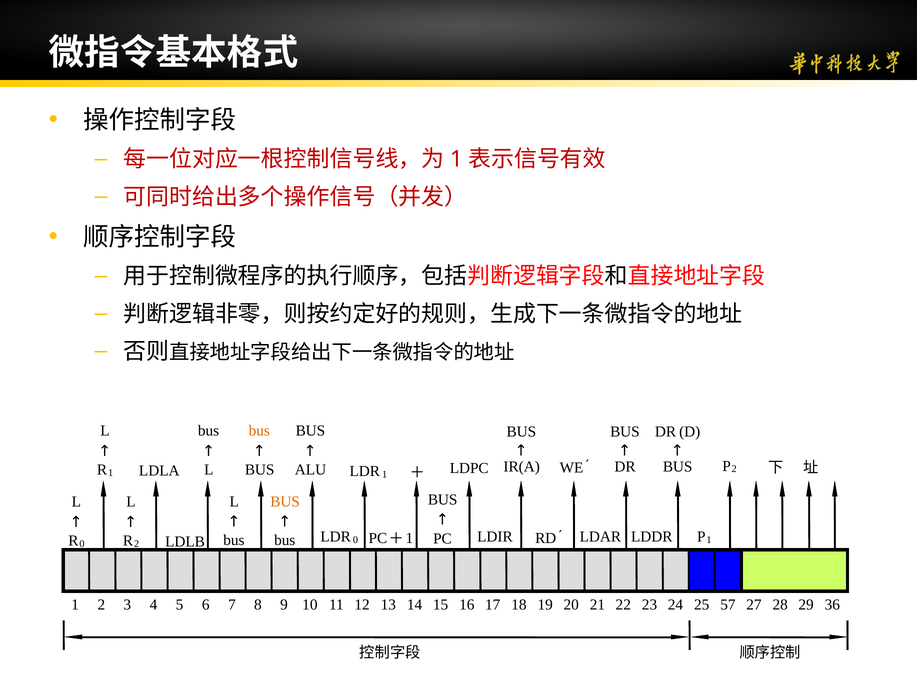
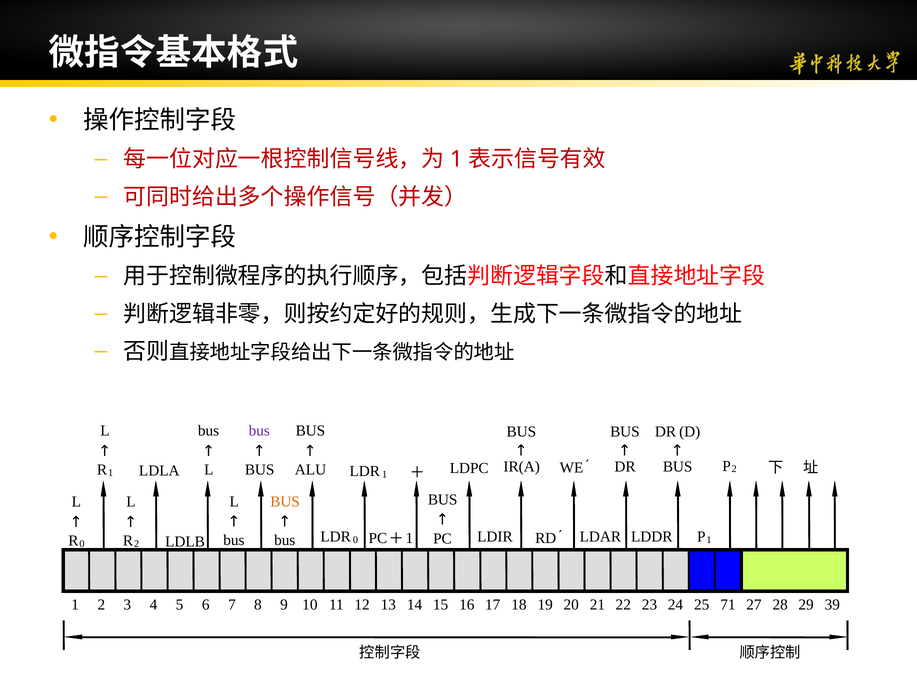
bus colour: orange -> purple (259, 431)
57: 57 -> 71 (728, 605)
36: 36 -> 39 (832, 605)
